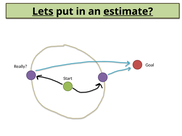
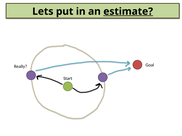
Lets underline: present -> none (43, 11)
